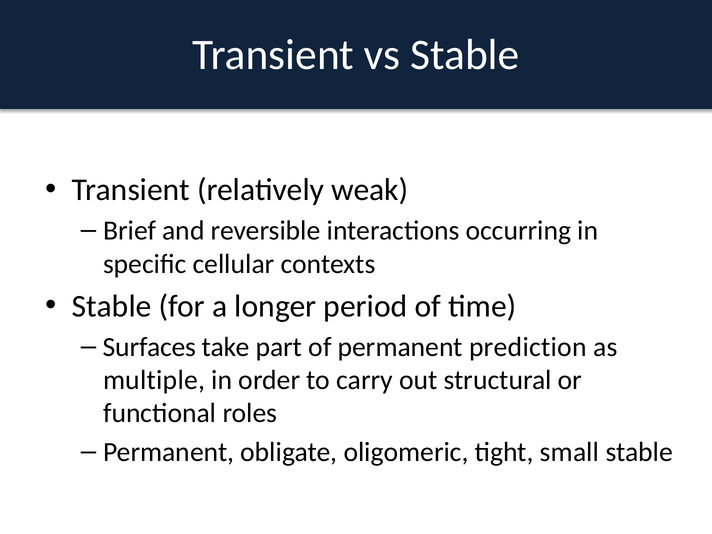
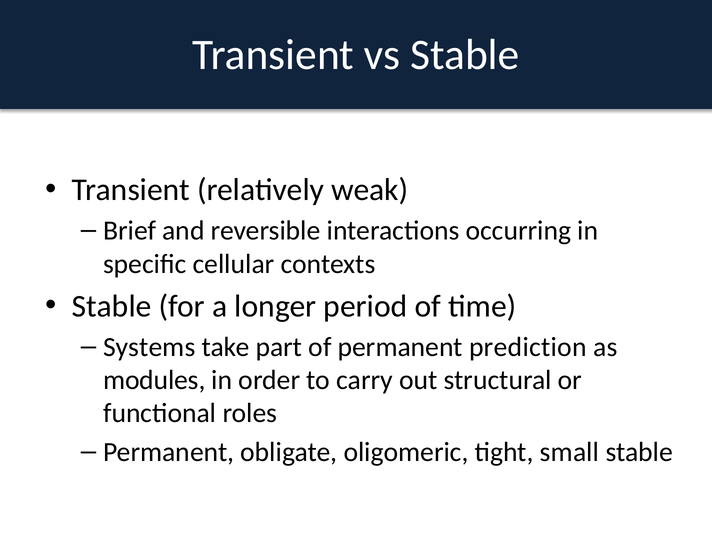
Surfaces: Surfaces -> Systems (149, 347)
multiple: multiple -> modules (154, 380)
